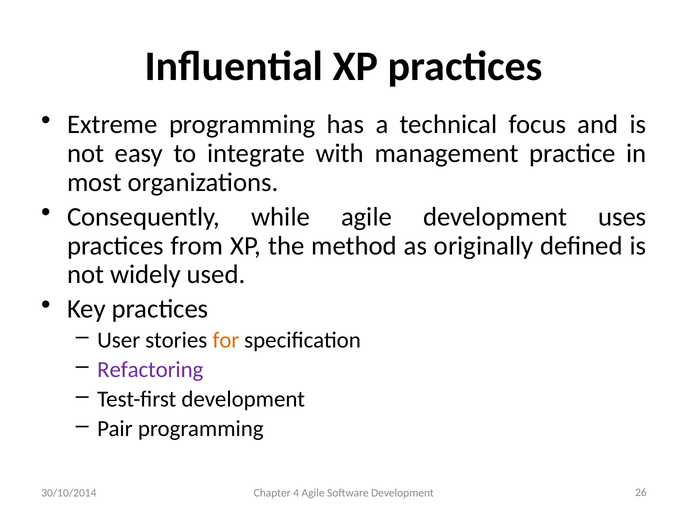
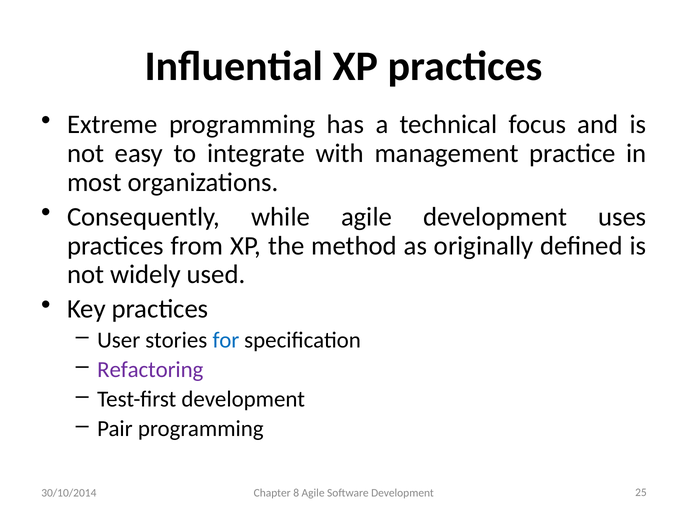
for colour: orange -> blue (226, 340)
4: 4 -> 8 (296, 493)
26: 26 -> 25 (641, 493)
